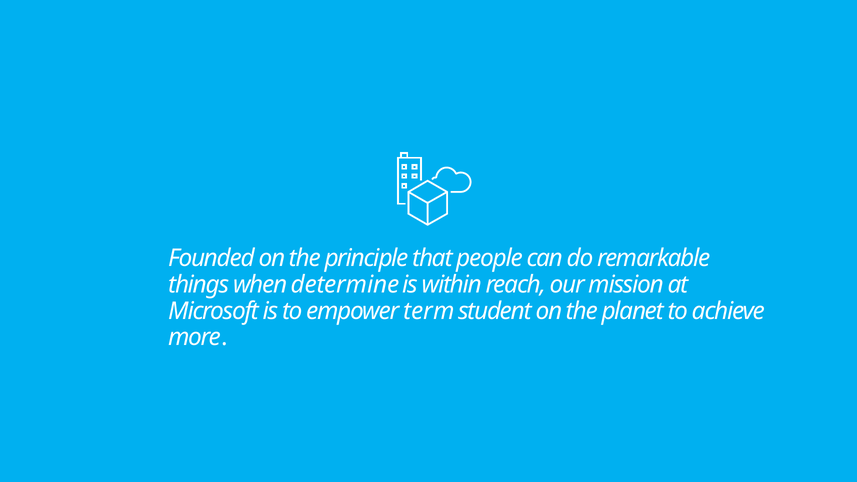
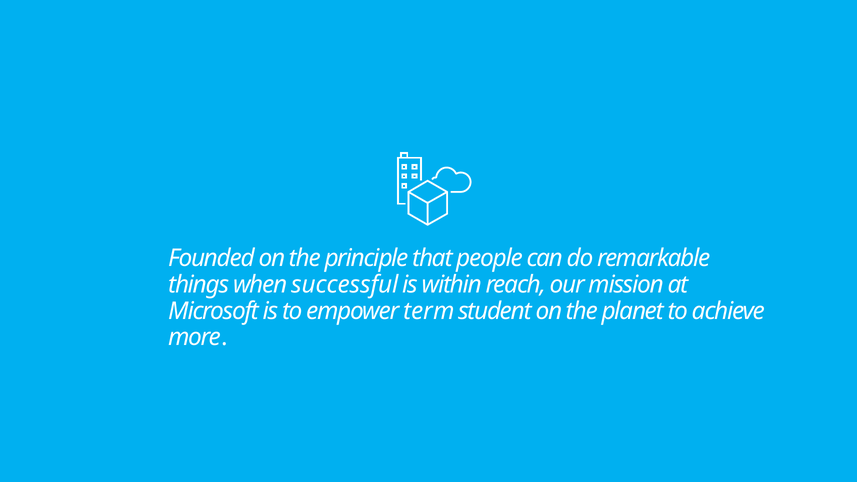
determine: determine -> successful (345, 285)
